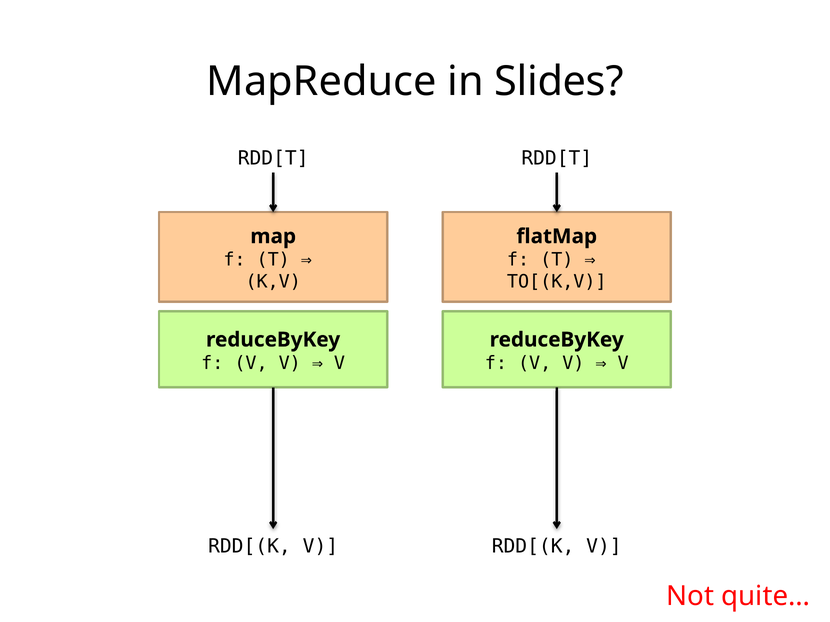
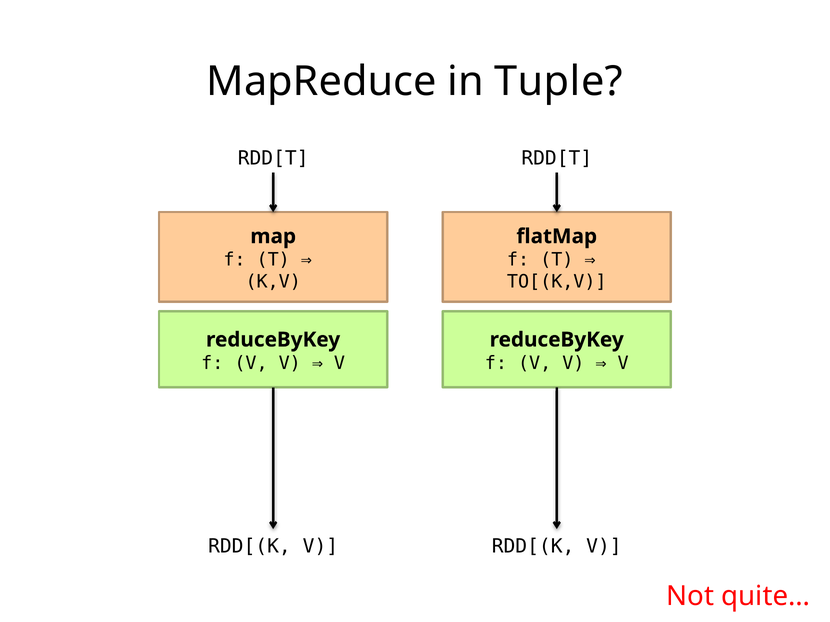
Slides: Slides -> Tuple (559, 82)
